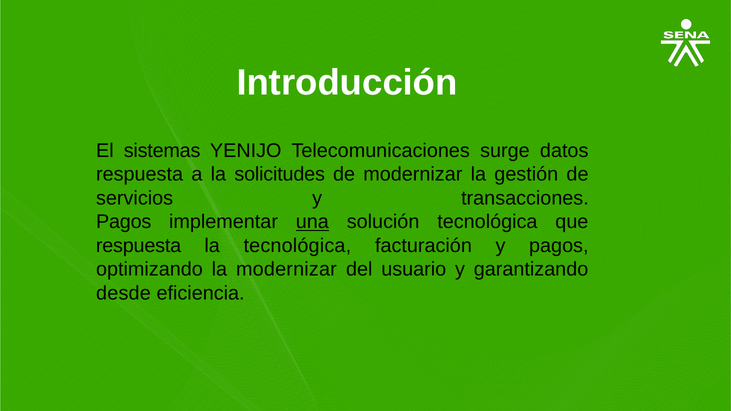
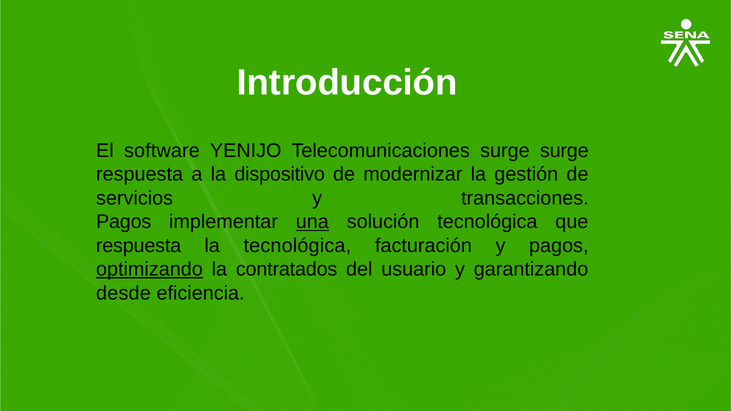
sistemas: sistemas -> software (162, 151)
surge datos: datos -> surge (564, 151)
solicitudes: solicitudes -> dispositivo (280, 174)
optimizando underline: none -> present (149, 269)
la modernizar: modernizar -> contratados (287, 269)
